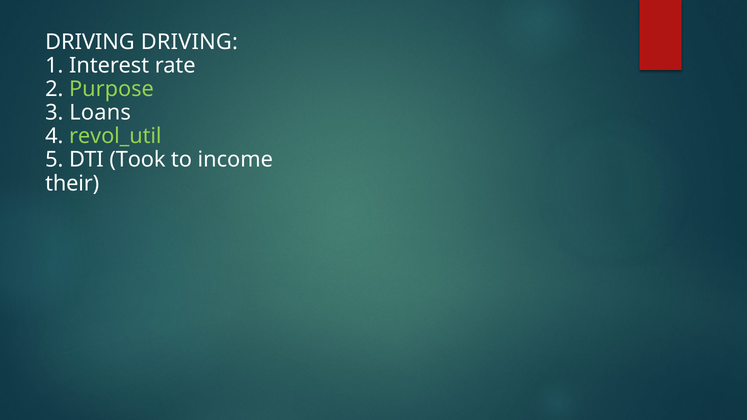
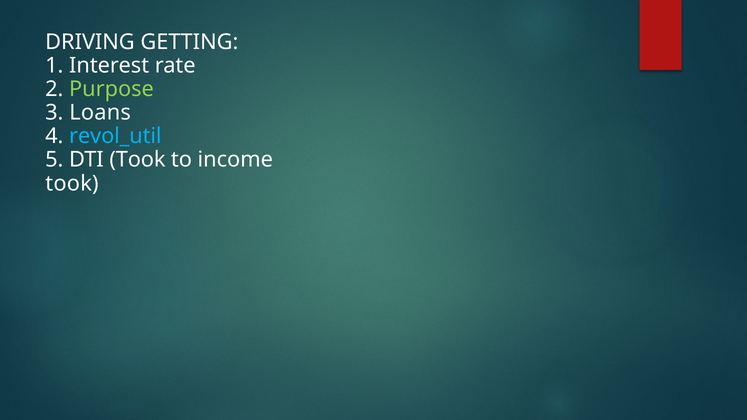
DRIVING DRIVING: DRIVING -> GETTING (189, 42)
revol_util colour: light green -> light blue (115, 136)
their: their -> took (72, 183)
